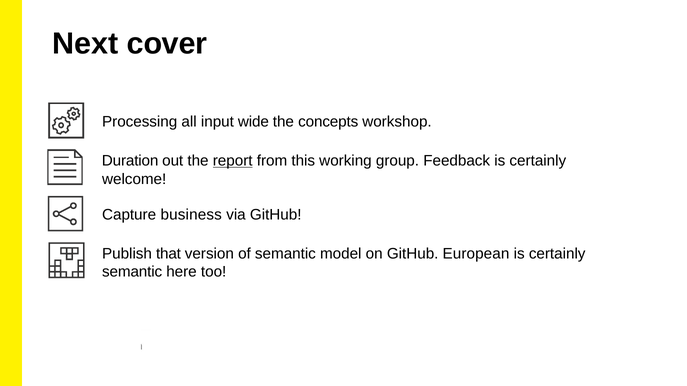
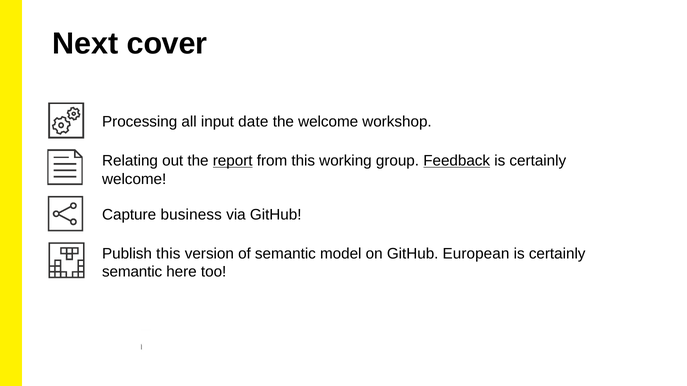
wide: wide -> date (253, 122)
the concepts: concepts -> welcome (328, 122)
Duration: Duration -> Relating (130, 161)
Feedback underline: none -> present (457, 161)
Publish that: that -> this (168, 254)
